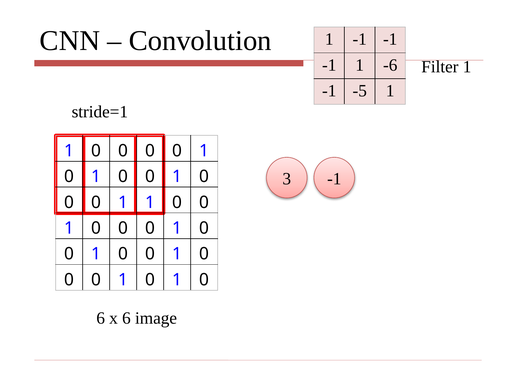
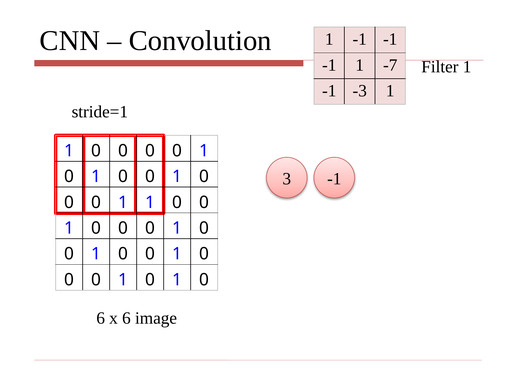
-6: -6 -> -7 (390, 65)
-5: -5 -> -3 (360, 91)
